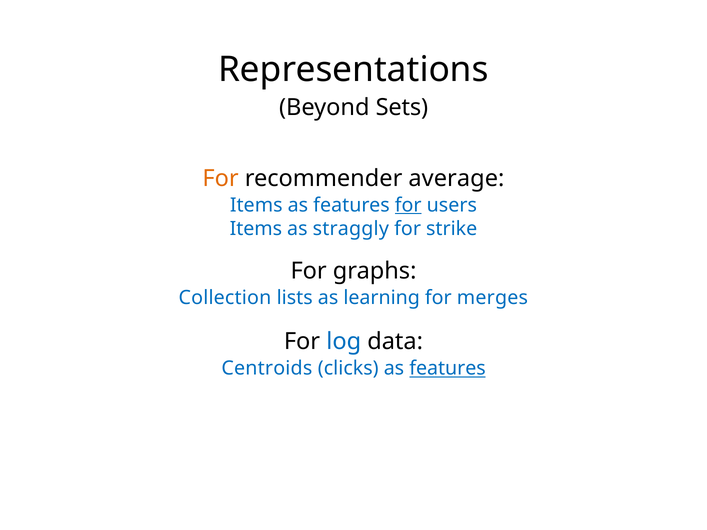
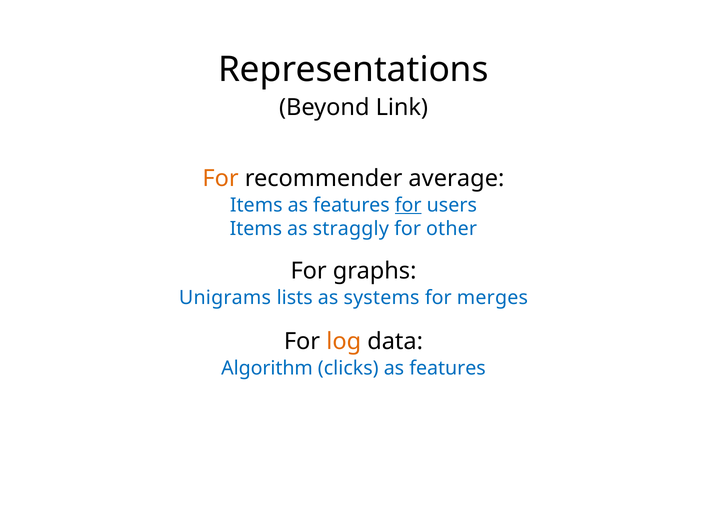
Sets: Sets -> Link (402, 107)
strike: strike -> other (452, 229)
Collection: Collection -> Unigrams (225, 298)
learning: learning -> systems (382, 298)
log colour: blue -> orange (344, 342)
Centroids: Centroids -> Algorithm (267, 369)
features underline: present -> none (448, 369)
